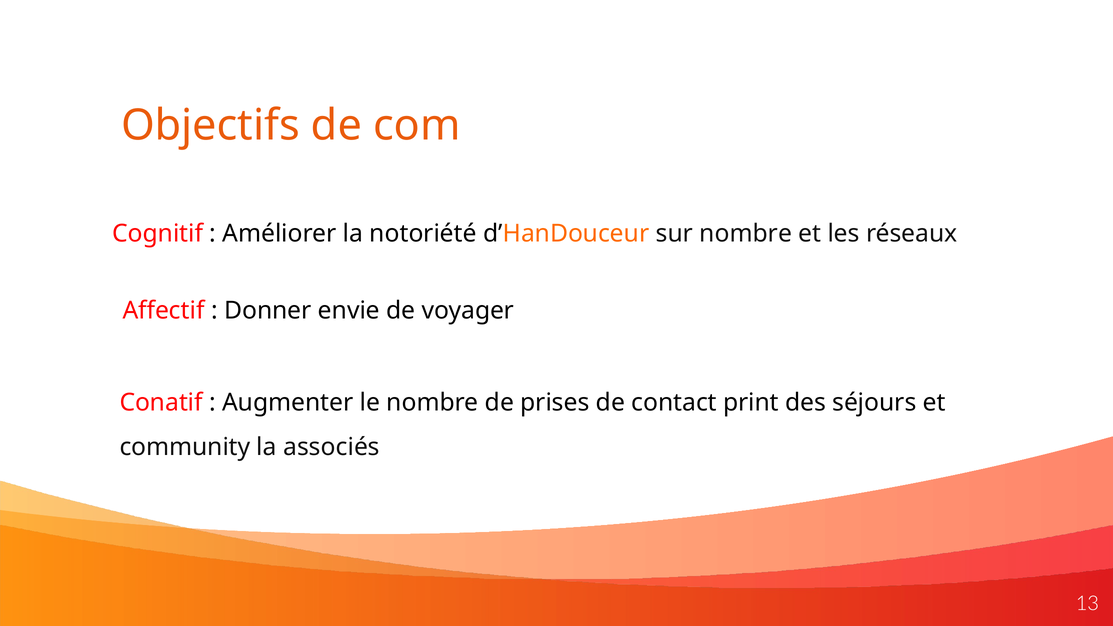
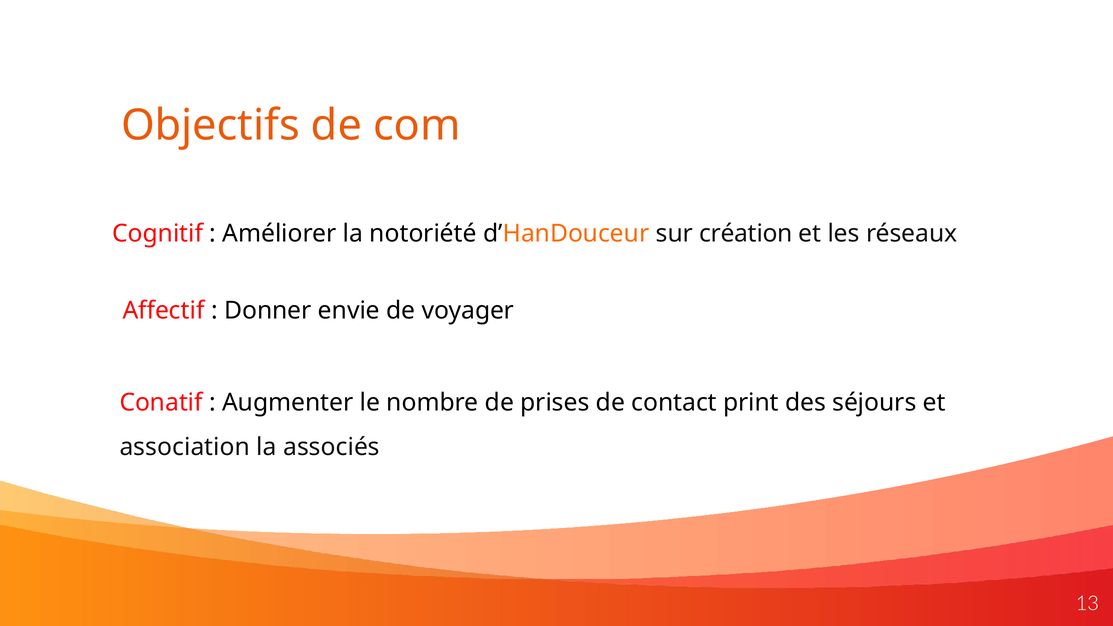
sur nombre: nombre -> création (746, 233)
community: community -> association (185, 447)
